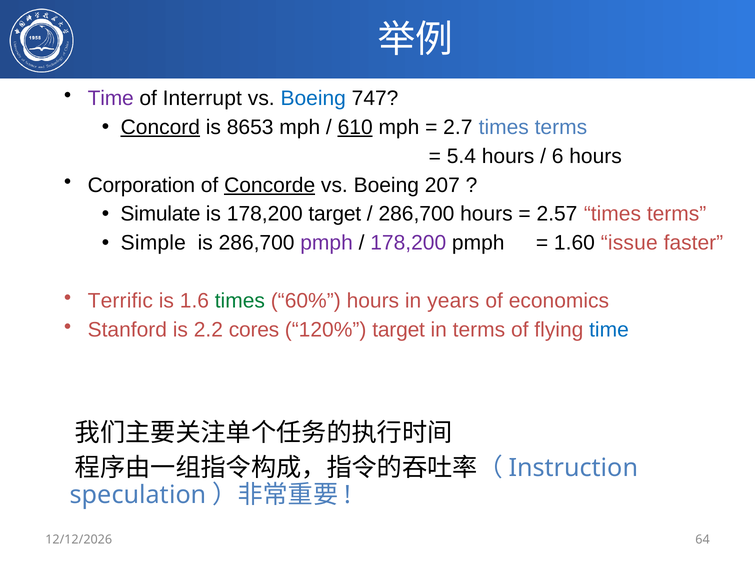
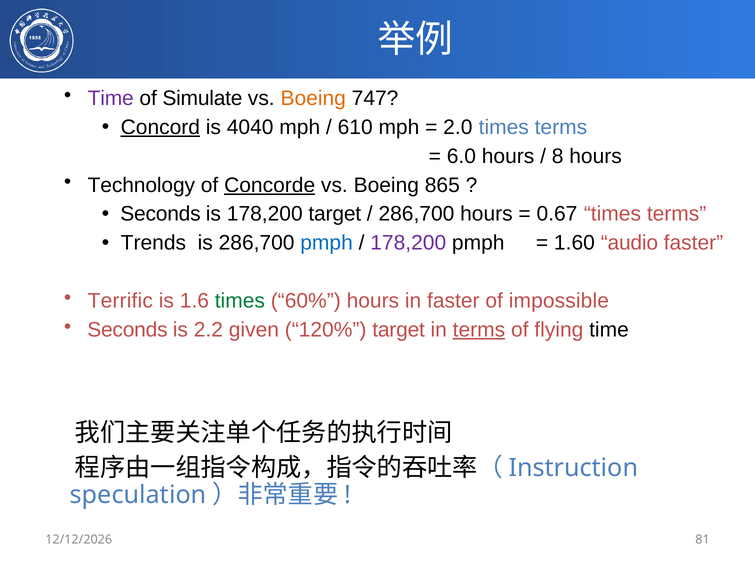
Interrupt: Interrupt -> Simulate (202, 98)
Boeing colour: blue -> orange (313, 98)
8653: 8653 -> 4040 (250, 127)
610 underline: present -> none (355, 127)
2.7: 2.7 -> 2.0 (458, 127)
5.4: 5.4 -> 6.0 (461, 156)
6: 6 -> 8 (558, 156)
Corporation: Corporation -> Technology (141, 185)
207: 207 -> 865 (442, 185)
Simulate: Simulate -> Seconds (160, 214)
2.57: 2.57 -> 0.67 (557, 214)
Simple: Simple -> Trends (153, 243)
pmph colour: purple -> blue (327, 243)
issue: issue -> audio (629, 243)
in years: years -> faster (453, 301)
economics: economics -> impossible (559, 301)
Stanford: Stanford -> Seconds (127, 330)
cores: cores -> given (254, 330)
terms underline: none -> present (479, 330)
time colour: blue -> black (609, 330)
64: 64 -> 81 (703, 540)
